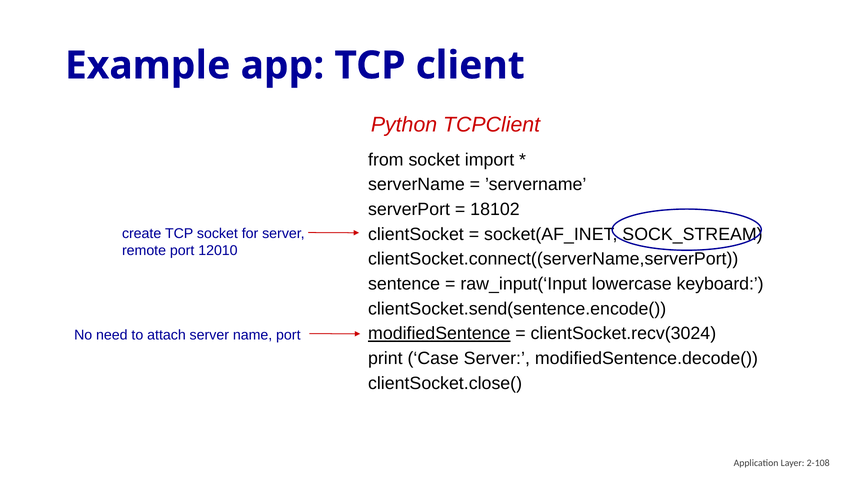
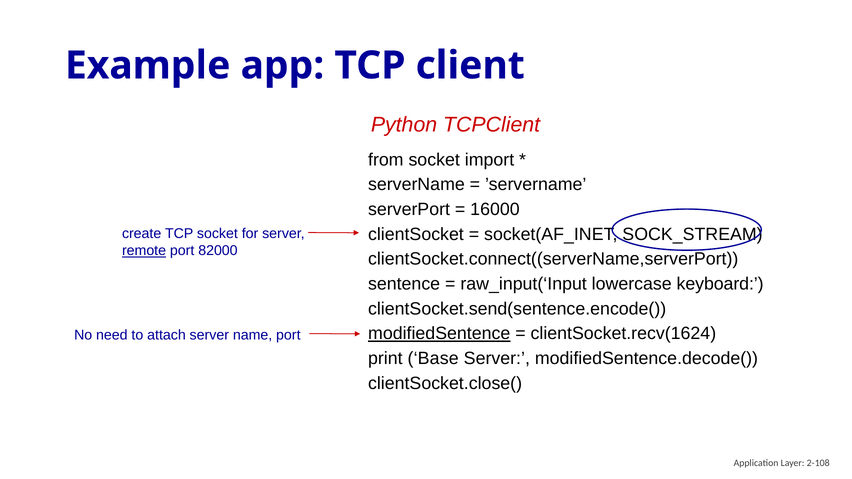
18102: 18102 -> 16000 (495, 210)
remote underline: none -> present (144, 251)
12010: 12010 -> 82000 (218, 251)
clientSocket.recv(3024: clientSocket.recv(3024 -> clientSocket.recv(1624 (623, 334)
Case: Case -> Base (433, 359)
